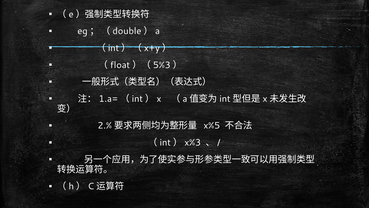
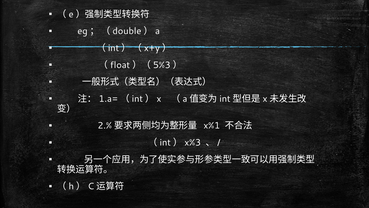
x%5: x%5 -> x%1 (212, 125)
